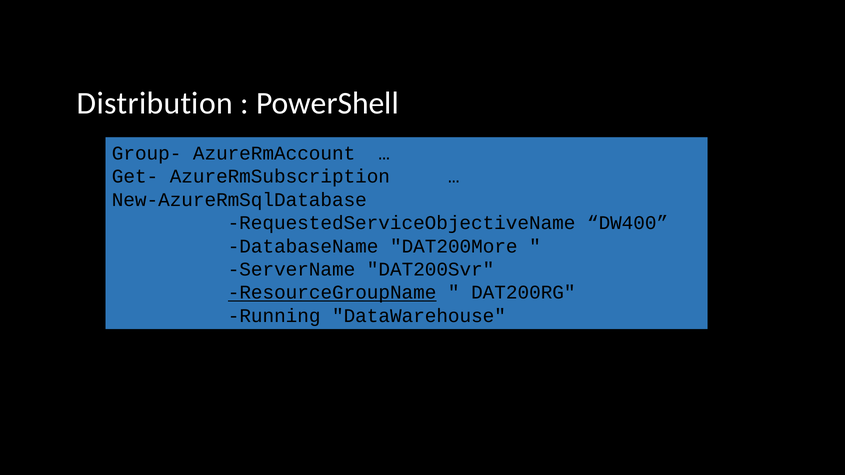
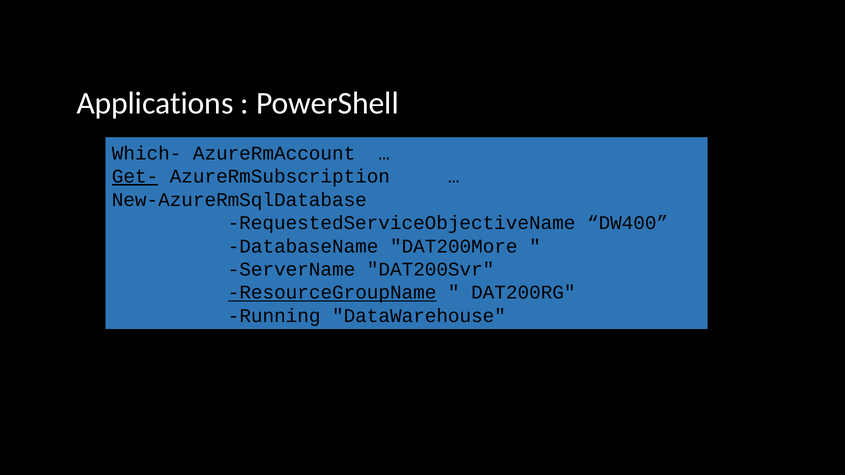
Distribution: Distribution -> Applications (155, 104)
Group-: Group- -> Which- (147, 153)
Get- underline: none -> present (135, 177)
